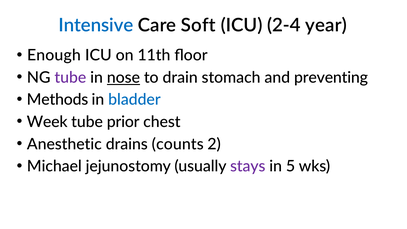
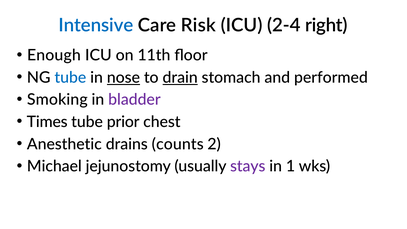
Soft: Soft -> Risk (198, 25)
year: year -> right (326, 25)
tube colour: purple -> blue (70, 78)
drain underline: none -> present (180, 78)
preventing: preventing -> performed (331, 78)
Methods: Methods -> Smoking (57, 100)
bladder colour: blue -> purple (134, 100)
Week: Week -> Times (47, 122)
5: 5 -> 1 (291, 166)
